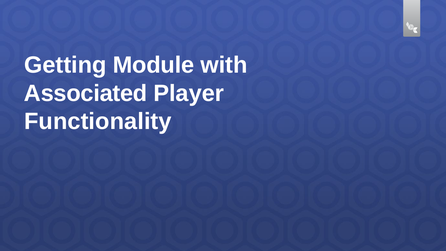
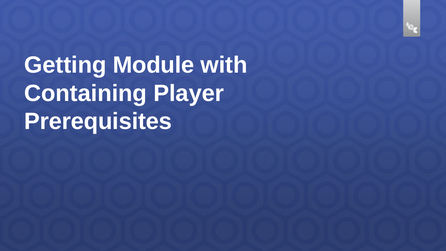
Associated: Associated -> Containing (86, 93)
Functionality: Functionality -> Prerequisites (98, 121)
